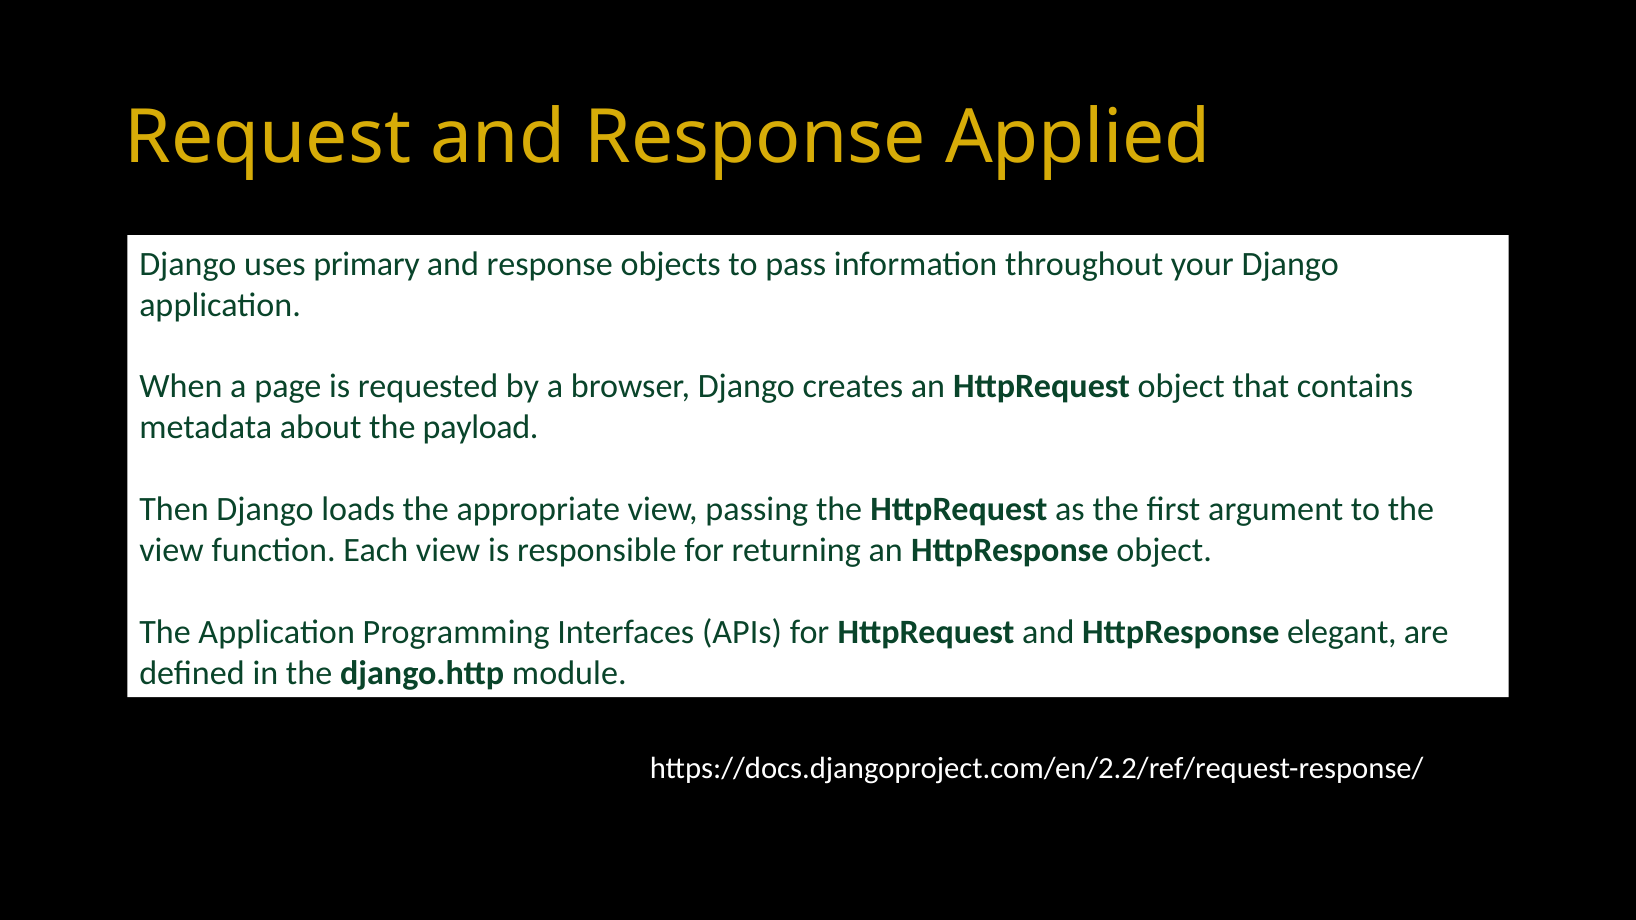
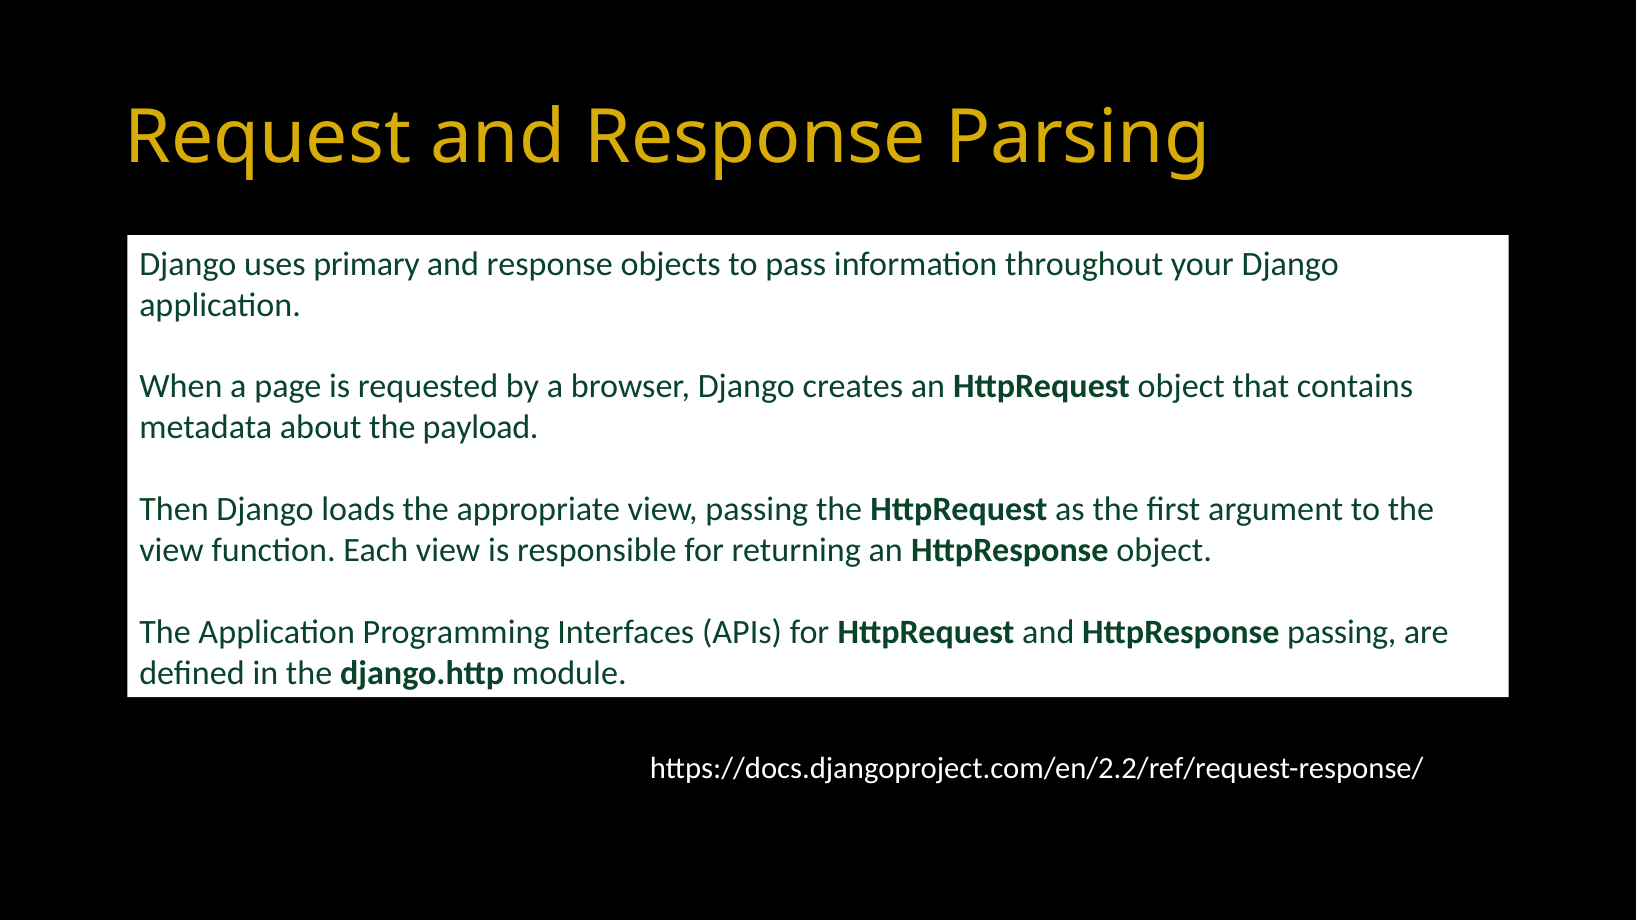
Applied: Applied -> Parsing (1078, 137)
HttpResponse elegant: elegant -> passing (1342, 632)
